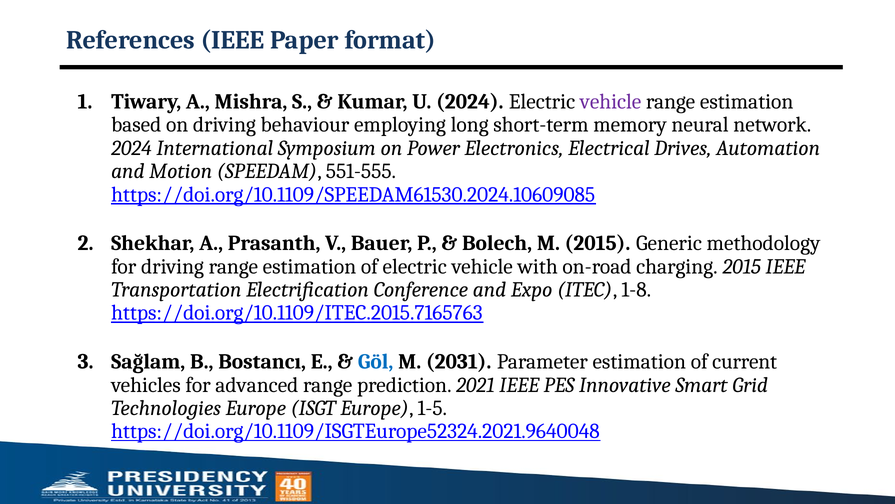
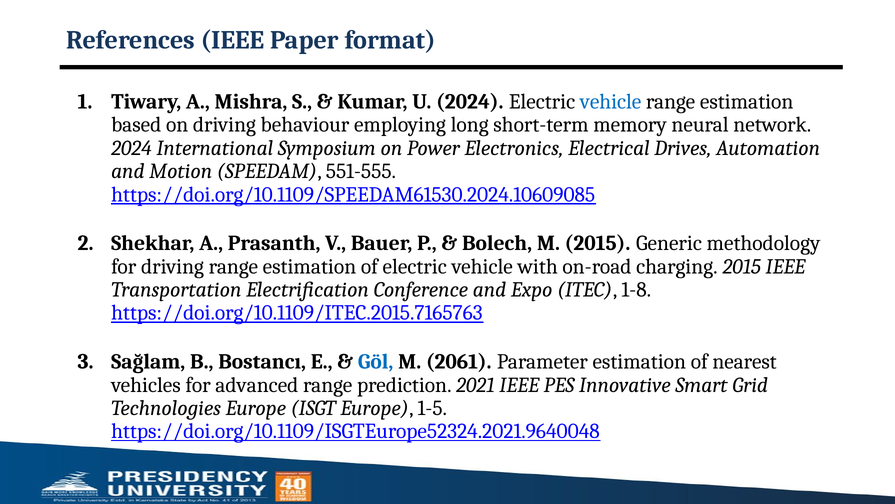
vehicle colour: purple -> blue (611, 102)
2031: 2031 -> 2061 (459, 361)
current: current -> nearest (745, 361)
